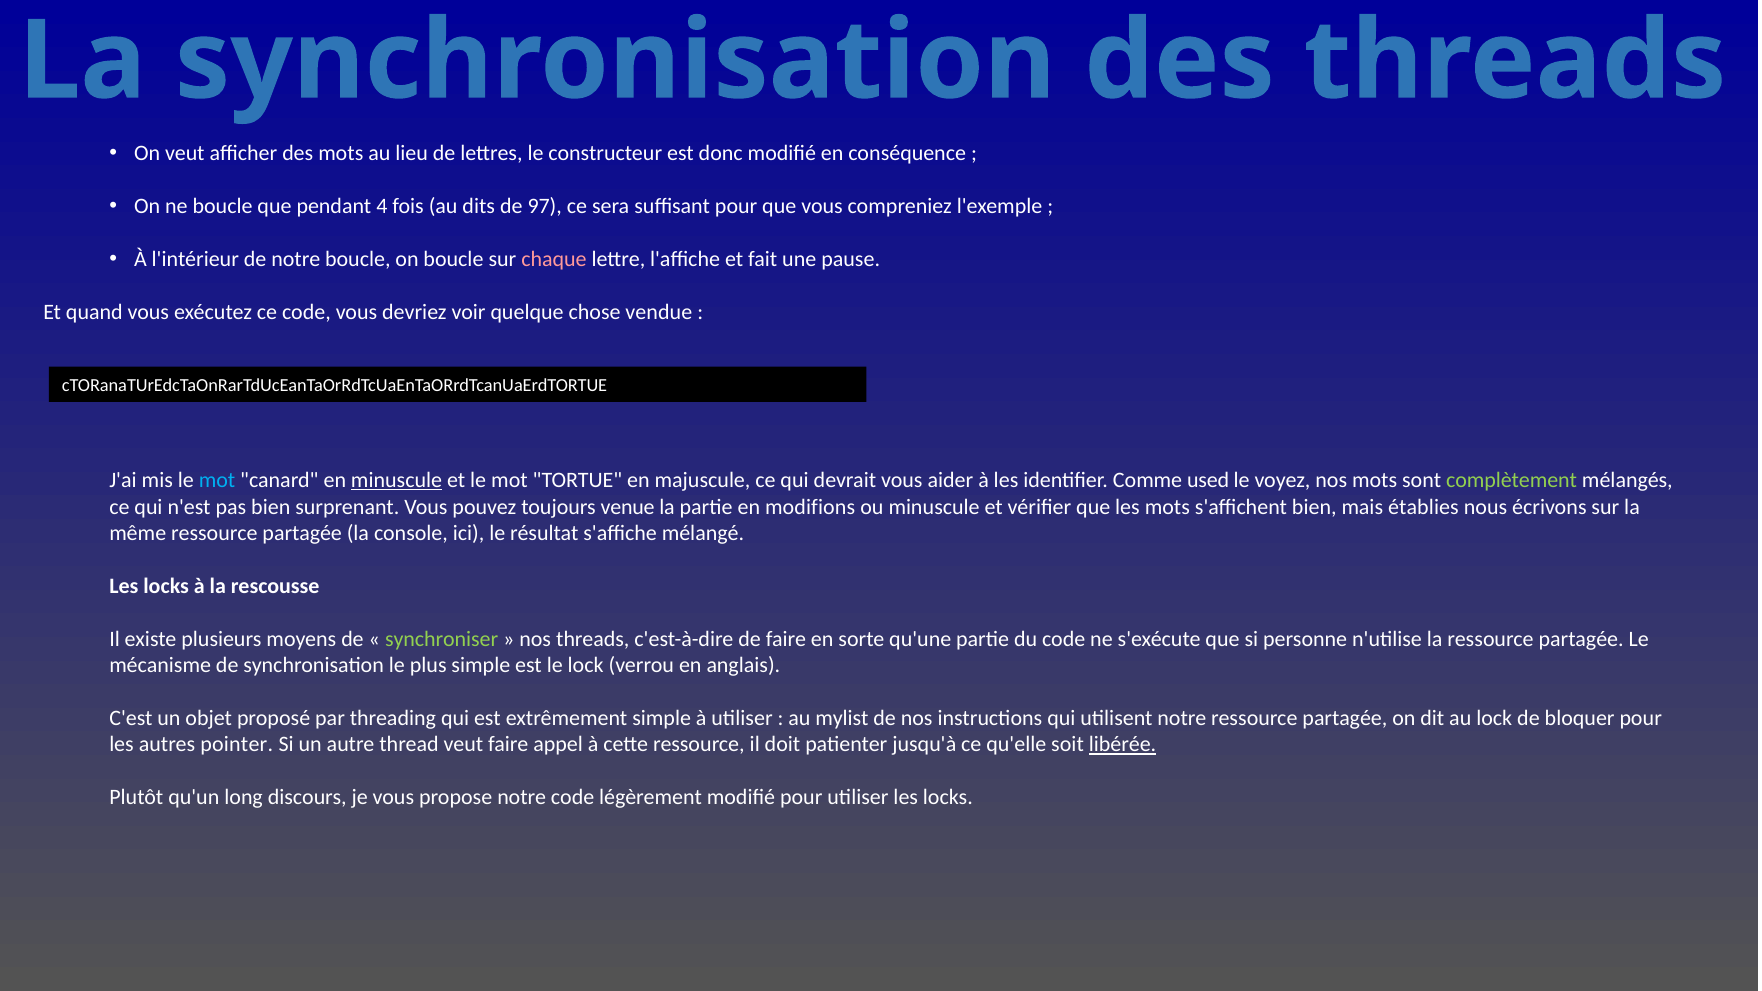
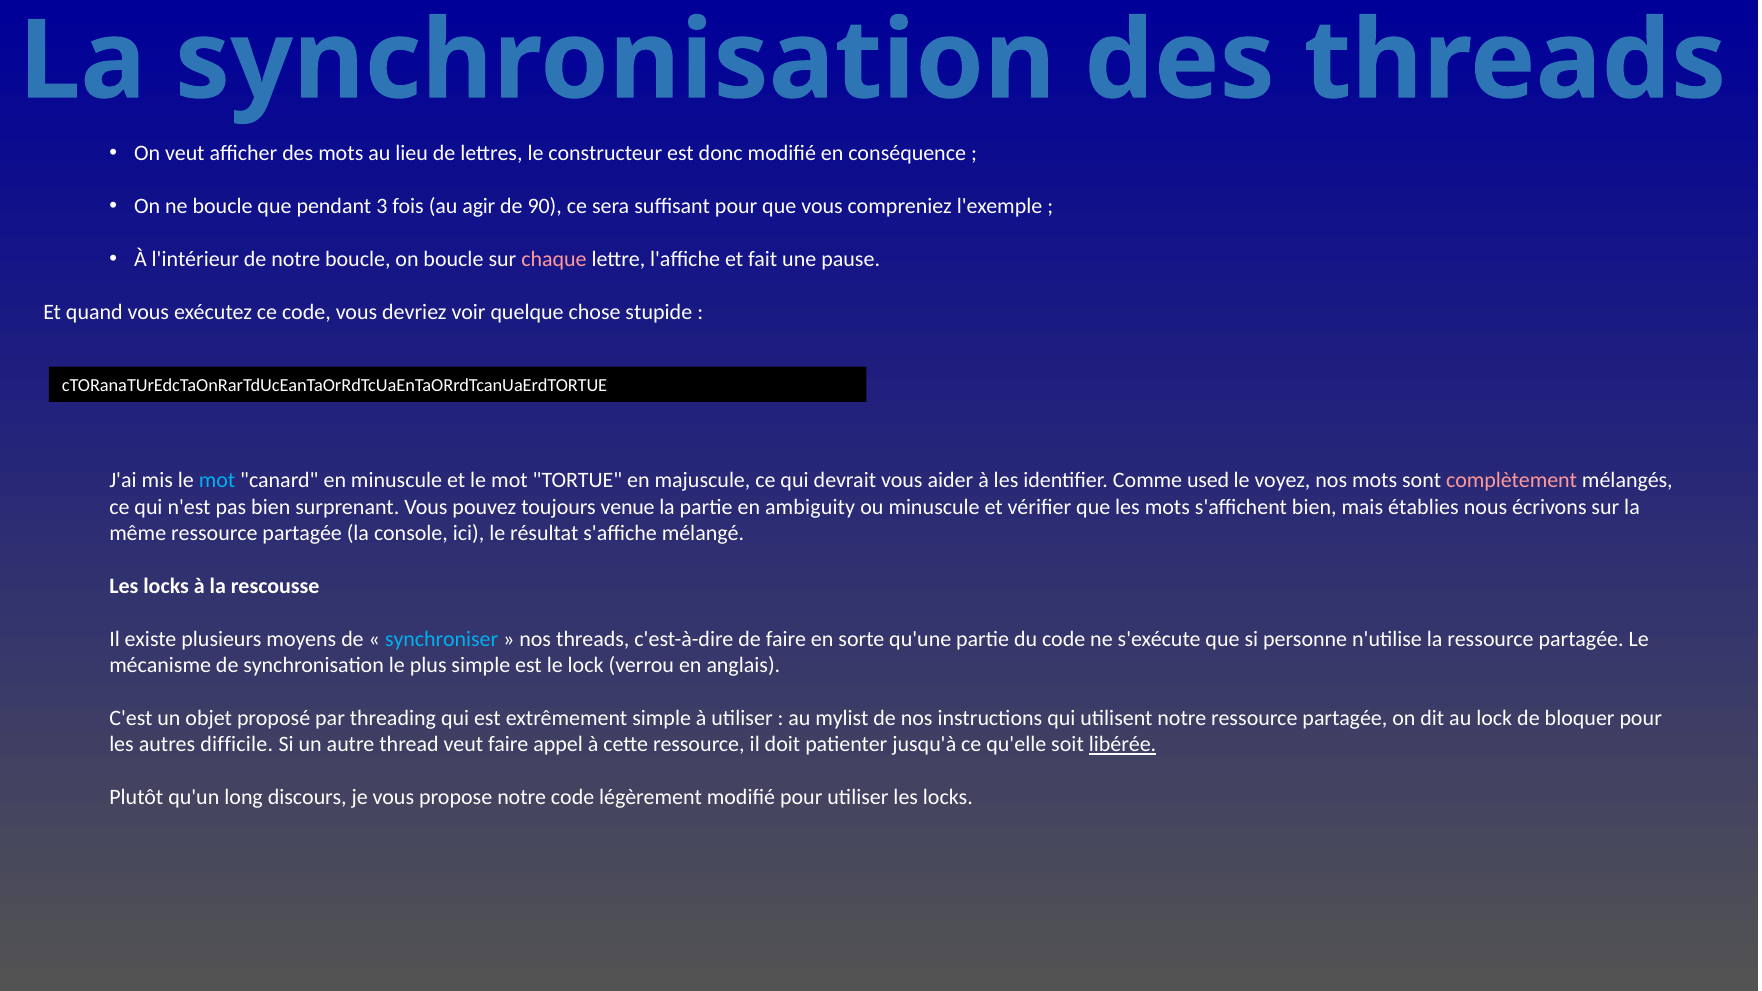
4: 4 -> 3 (382, 206)
dits: dits -> agir (479, 206)
97: 97 -> 90 (545, 206)
vendue: vendue -> stupide (659, 312)
minuscule underline: present -> none (397, 480)
complètement colour: light green -> pink (1512, 480)
modifions: modifions -> ambiguity (810, 507)
synchroniser colour: light green -> light blue (442, 639)
pointer: pointer -> difficile (237, 745)
